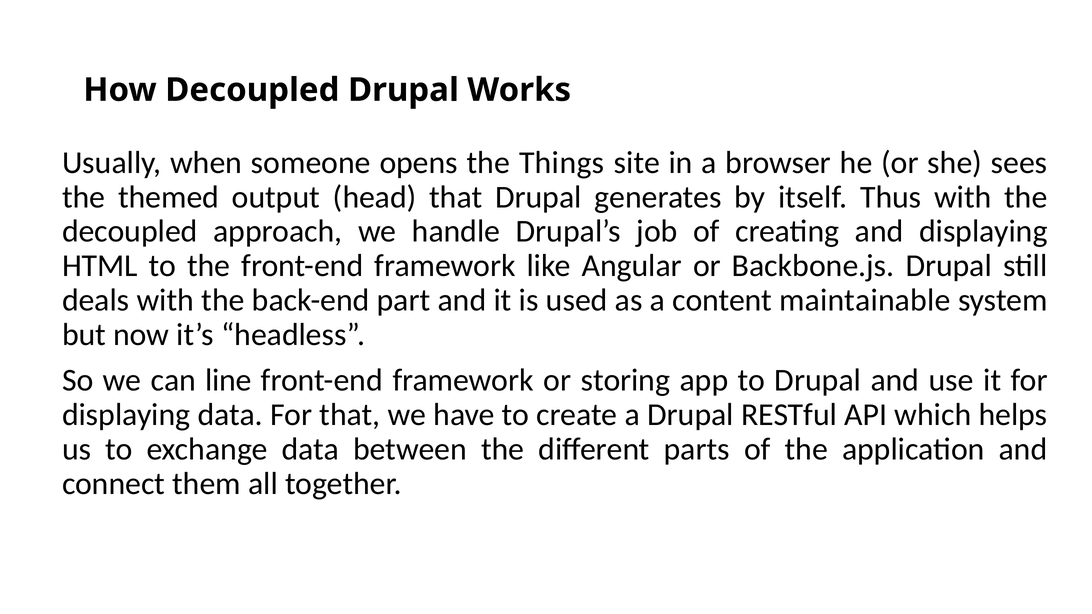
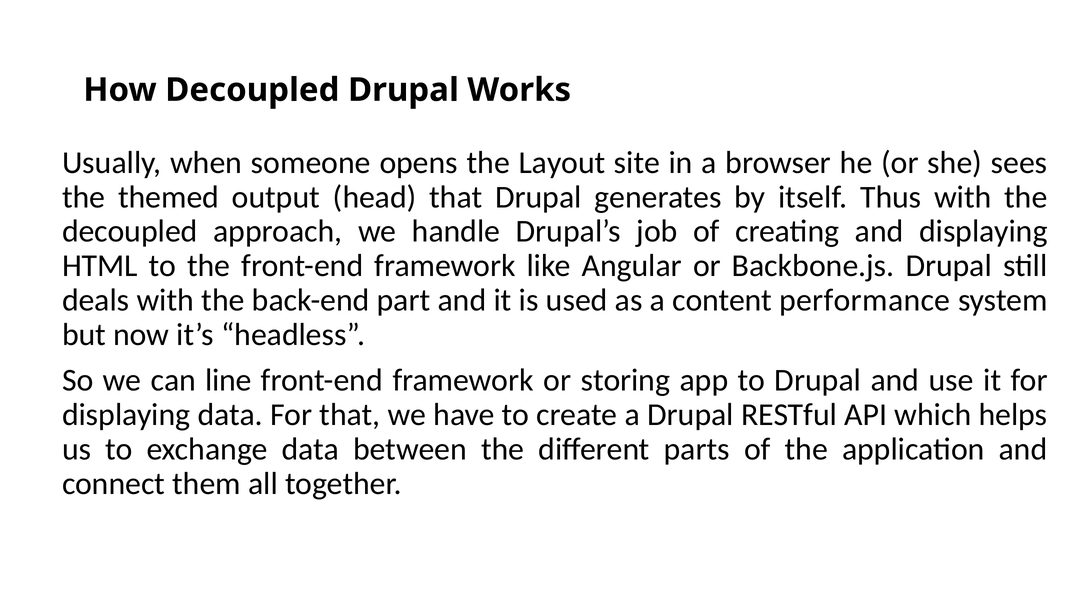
Things: Things -> Layout (562, 163)
maintainable: maintainable -> performance (865, 300)
